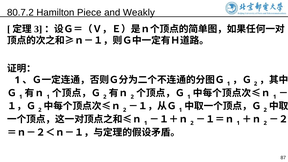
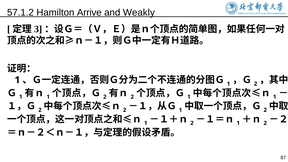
80.7.2: 80.7.2 -> 57.1.2 (20, 12)
Piece: Piece -> Arrive (89, 12)
